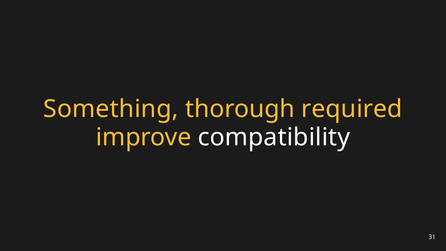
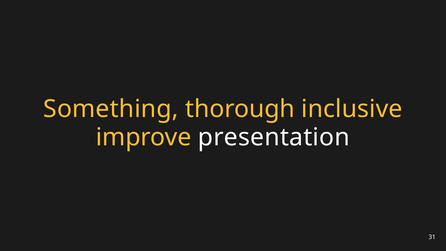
required: required -> inclusive (352, 109)
compatibility: compatibility -> presentation (274, 137)
